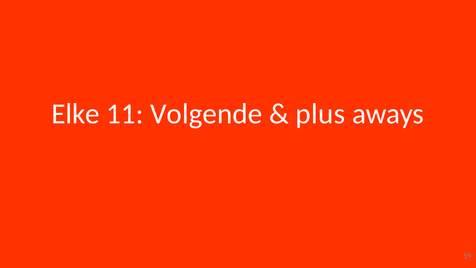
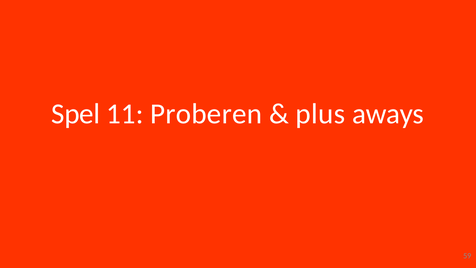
Elke: Elke -> Spel (76, 114)
Volgende: Volgende -> Proberen (206, 114)
